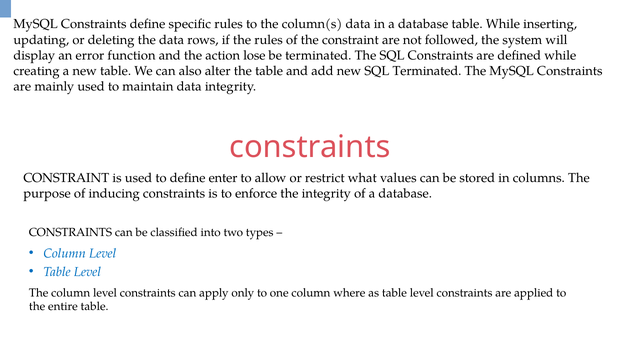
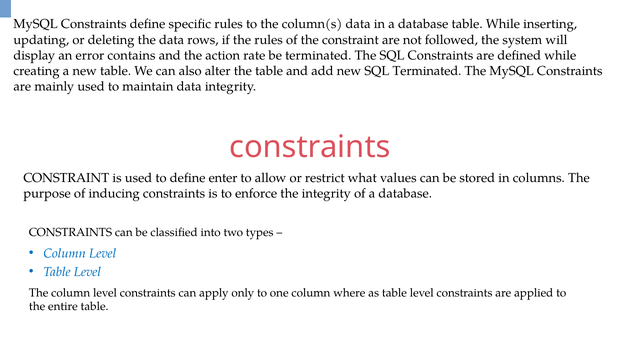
function: function -> contains (131, 55)
lose: lose -> rate (254, 55)
